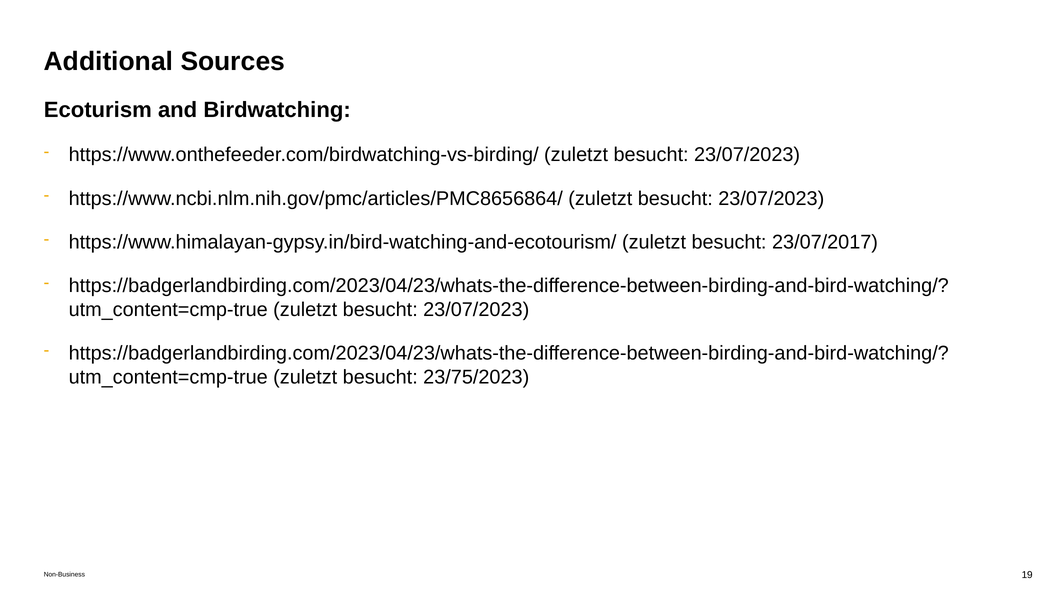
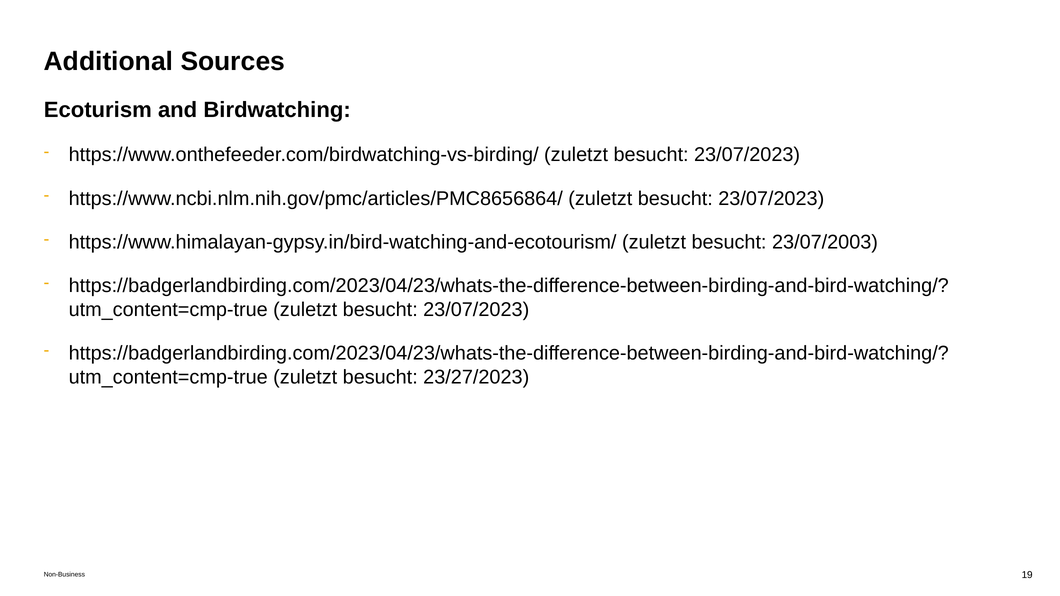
23/07/2017: 23/07/2017 -> 23/07/2003 (825, 242)
23/75/2023: 23/75/2023 -> 23/27/2023 (476, 377)
